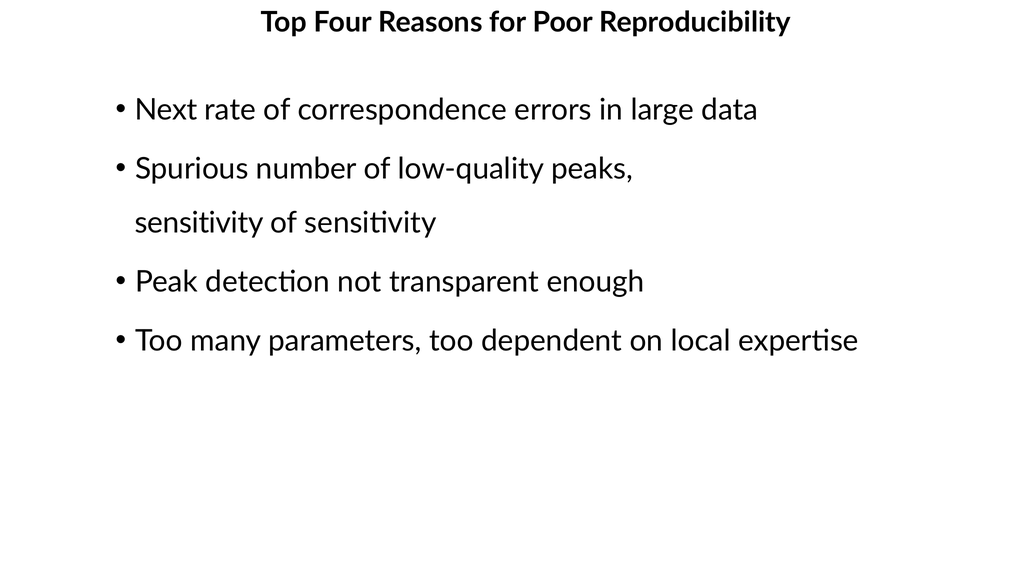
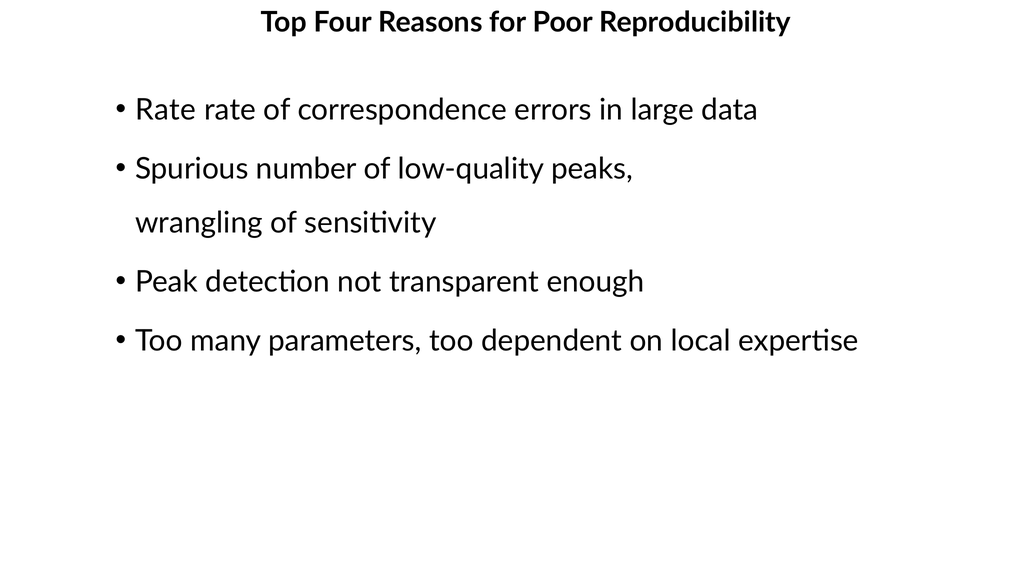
Next: Next -> Rate (166, 110)
sensitivity: sensitivity -> wrangling (199, 223)
